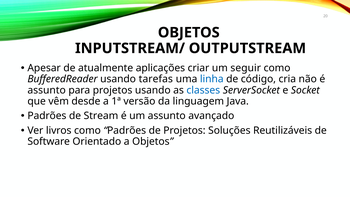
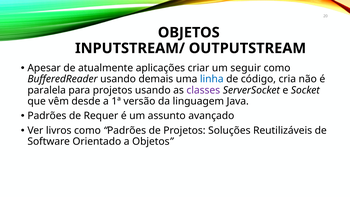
tarefas: tarefas -> demais (156, 79)
assunto: assunto -> paralela (47, 90)
classes colour: blue -> purple (203, 90)
Stream: Stream -> Requer (101, 116)
